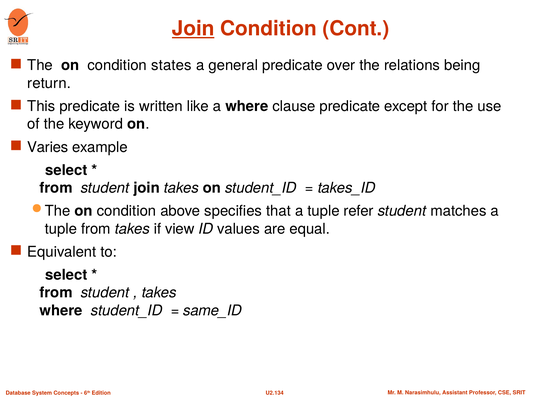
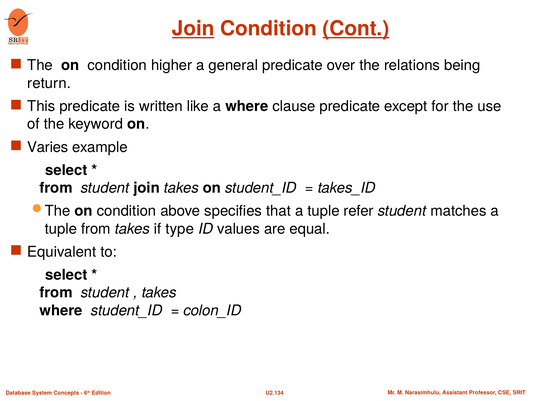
Cont underline: none -> present (356, 29)
states: states -> higher (172, 65)
view: view -> type (180, 229)
same_ID: same_ID -> colon_ID (212, 310)
